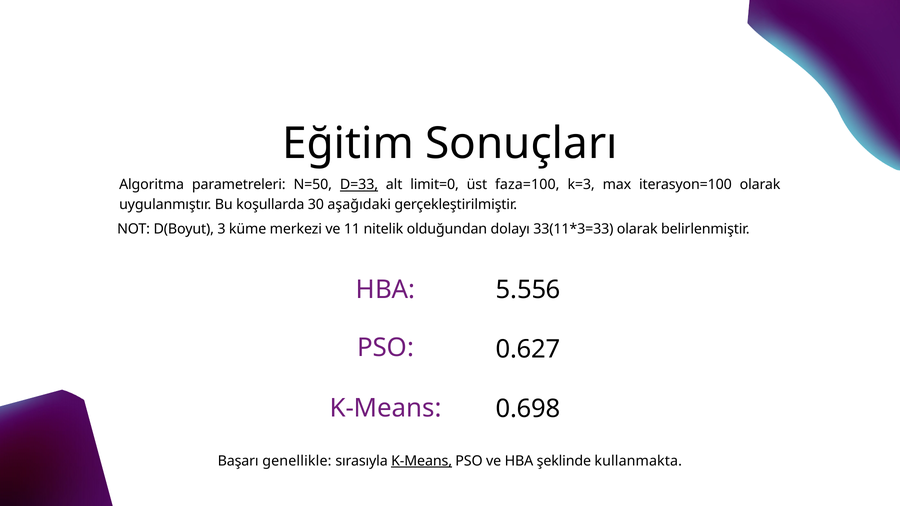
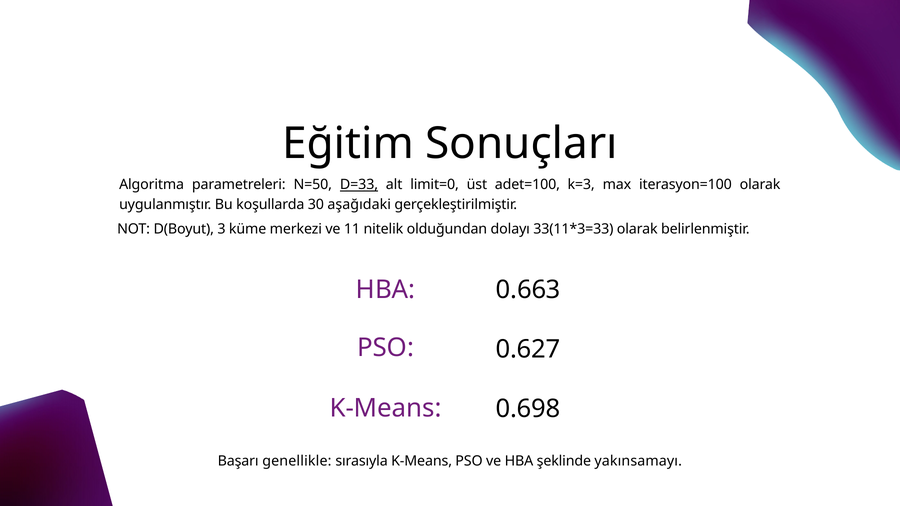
faza=100: faza=100 -> adet=100 (527, 185)
5.556: 5.556 -> 0.663 (528, 290)
K-Means underline: present -> none (422, 461)
kullanmakta: kullanmakta -> yakınsamayı (638, 461)
